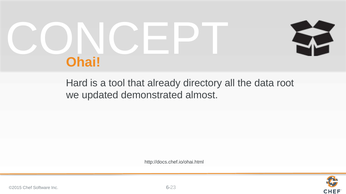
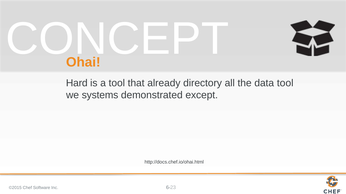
data root: root -> tool (285, 83)
updated: updated -> systems (100, 95)
almost: almost -> except (202, 95)
